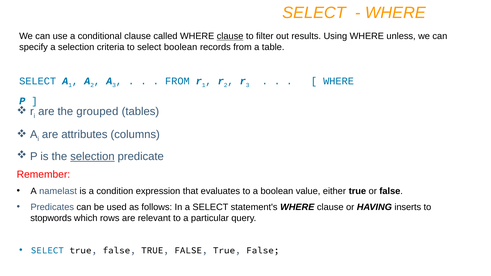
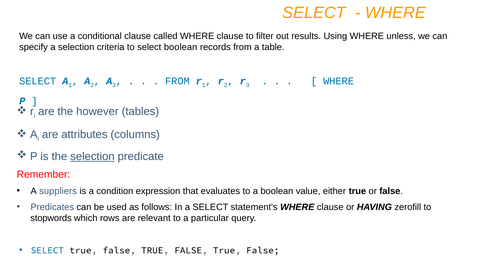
clause underline: present -> none (230, 36)
grouped: grouped -> however (97, 112)
namelast: namelast -> suppliers (58, 191)
inserts: inserts -> zerofill (408, 207)
